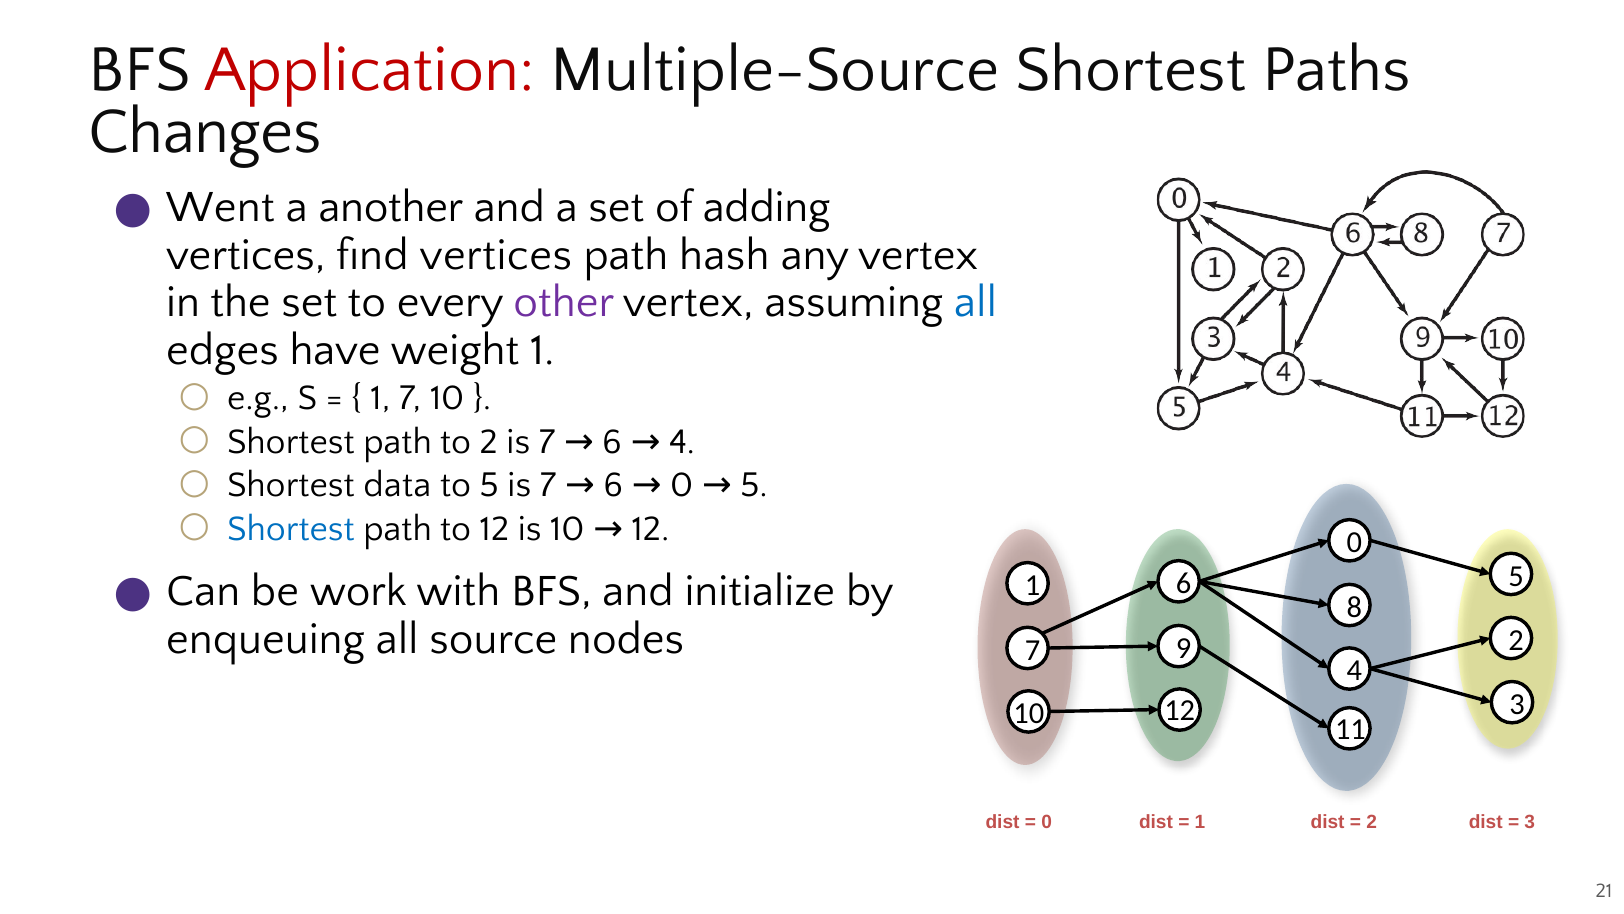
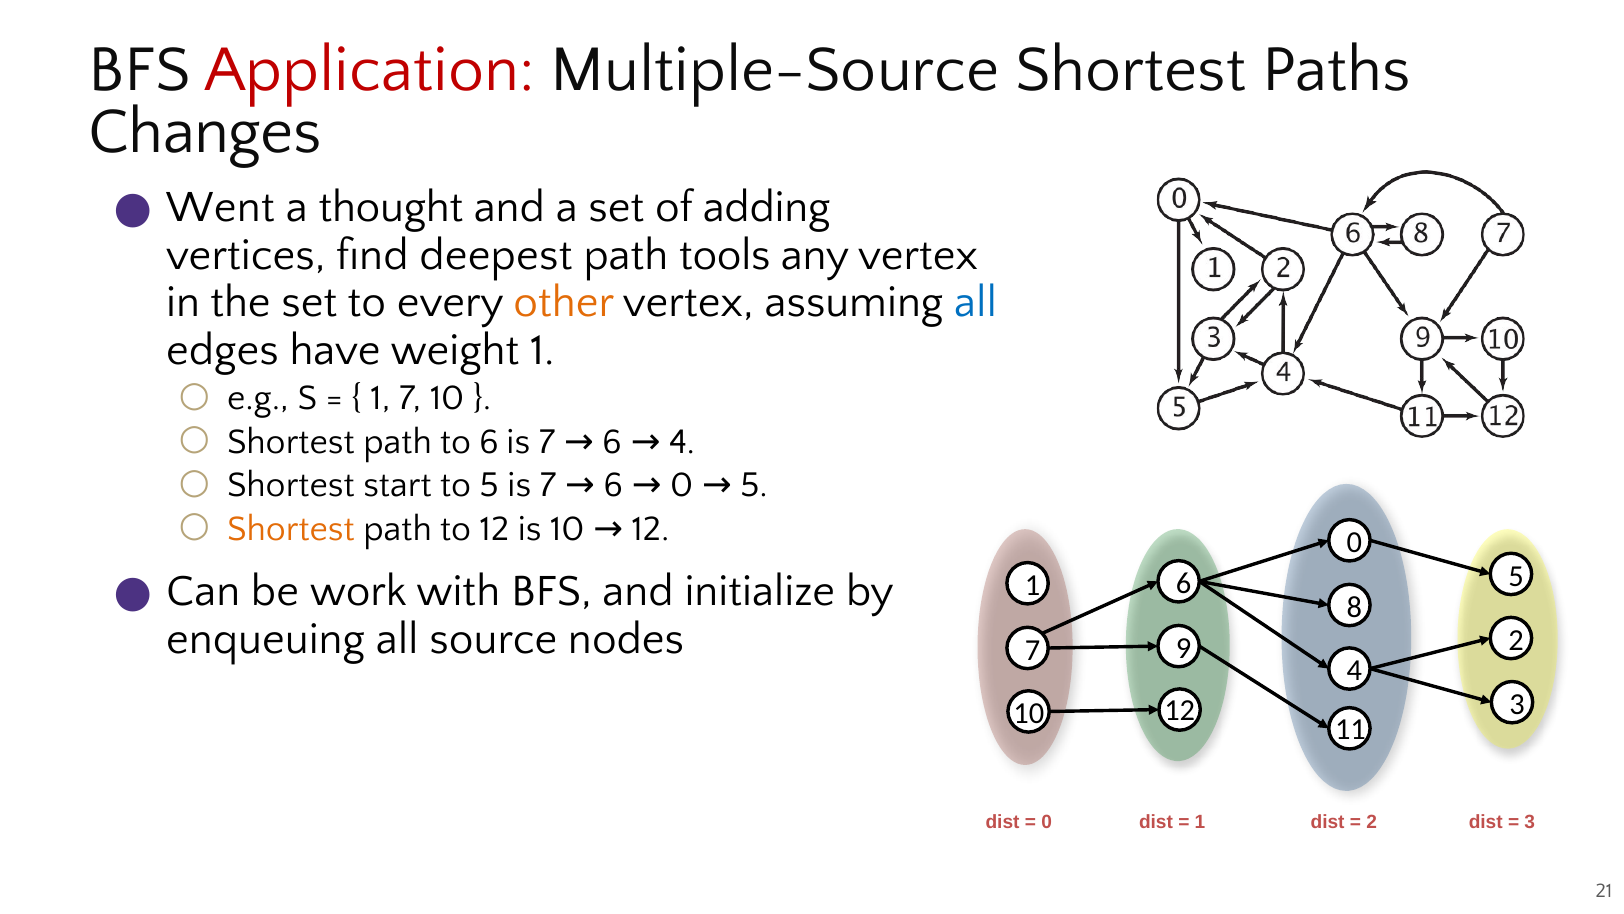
another: another -> thought (391, 207)
find vertices: vertices -> deepest (496, 255)
hash: hash -> tools (725, 255)
other colour: purple -> orange (564, 302)
to 2: 2 -> 6 (489, 441)
data: data -> start (398, 485)
Shortest colour: blue -> orange (291, 528)
